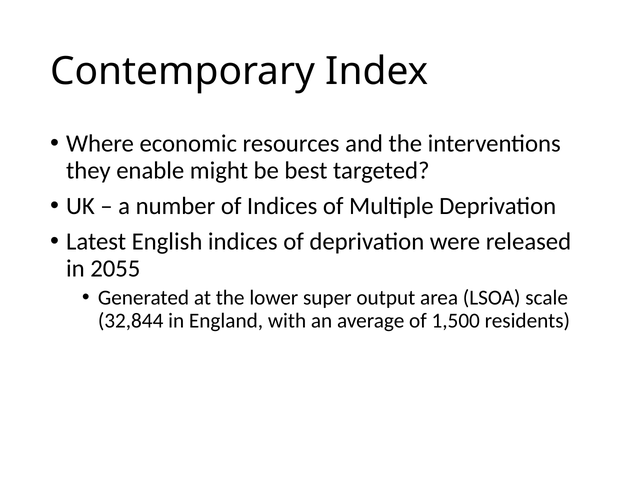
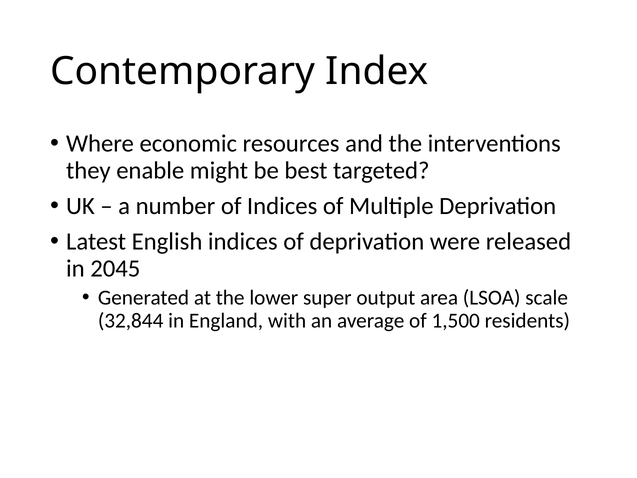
2055: 2055 -> 2045 (115, 268)
